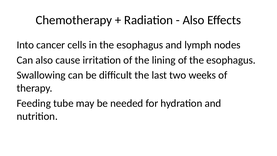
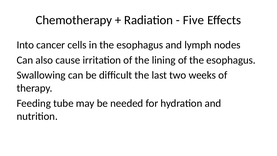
Also: Also -> Five (193, 20)
